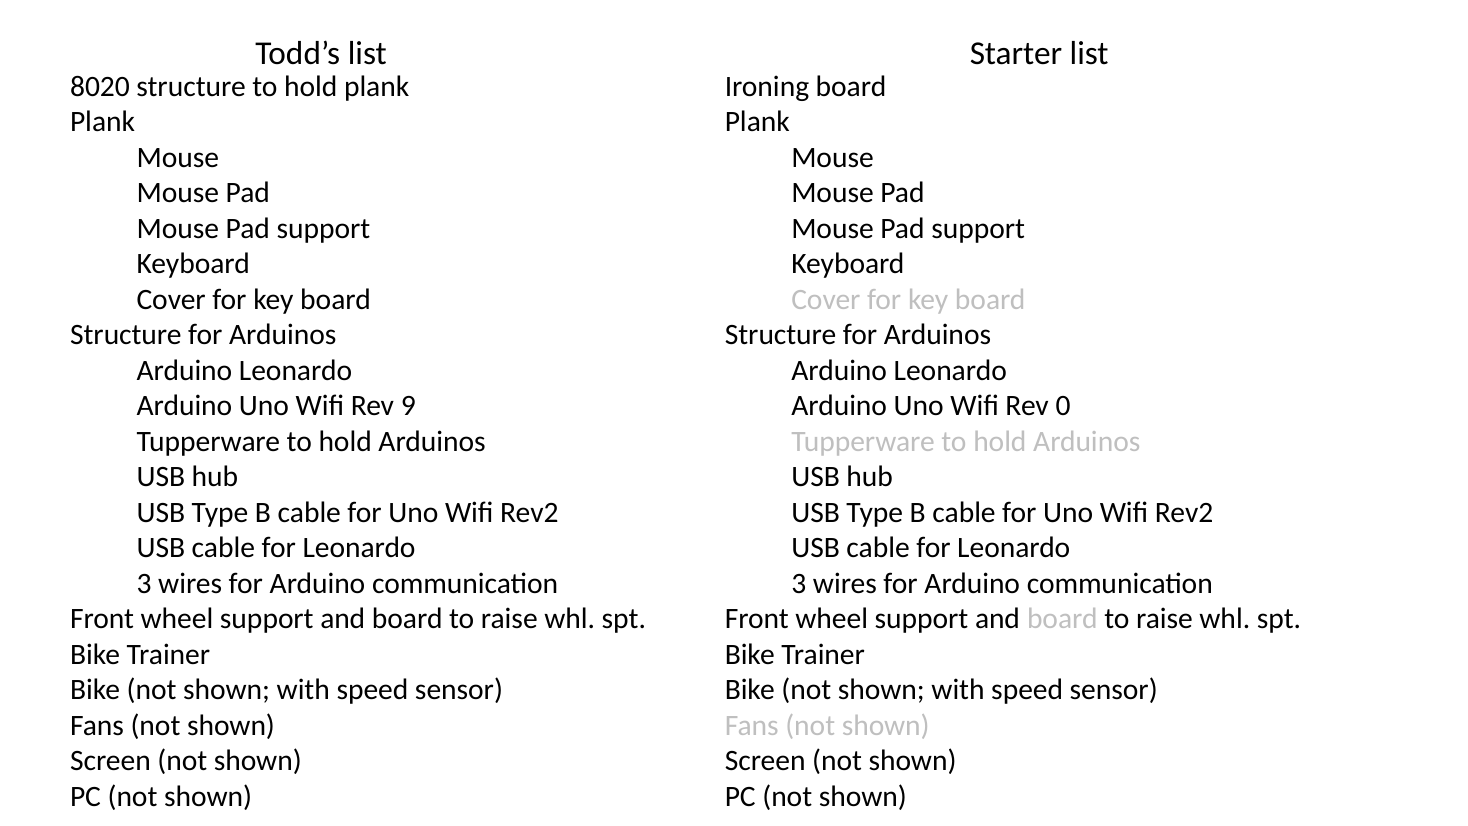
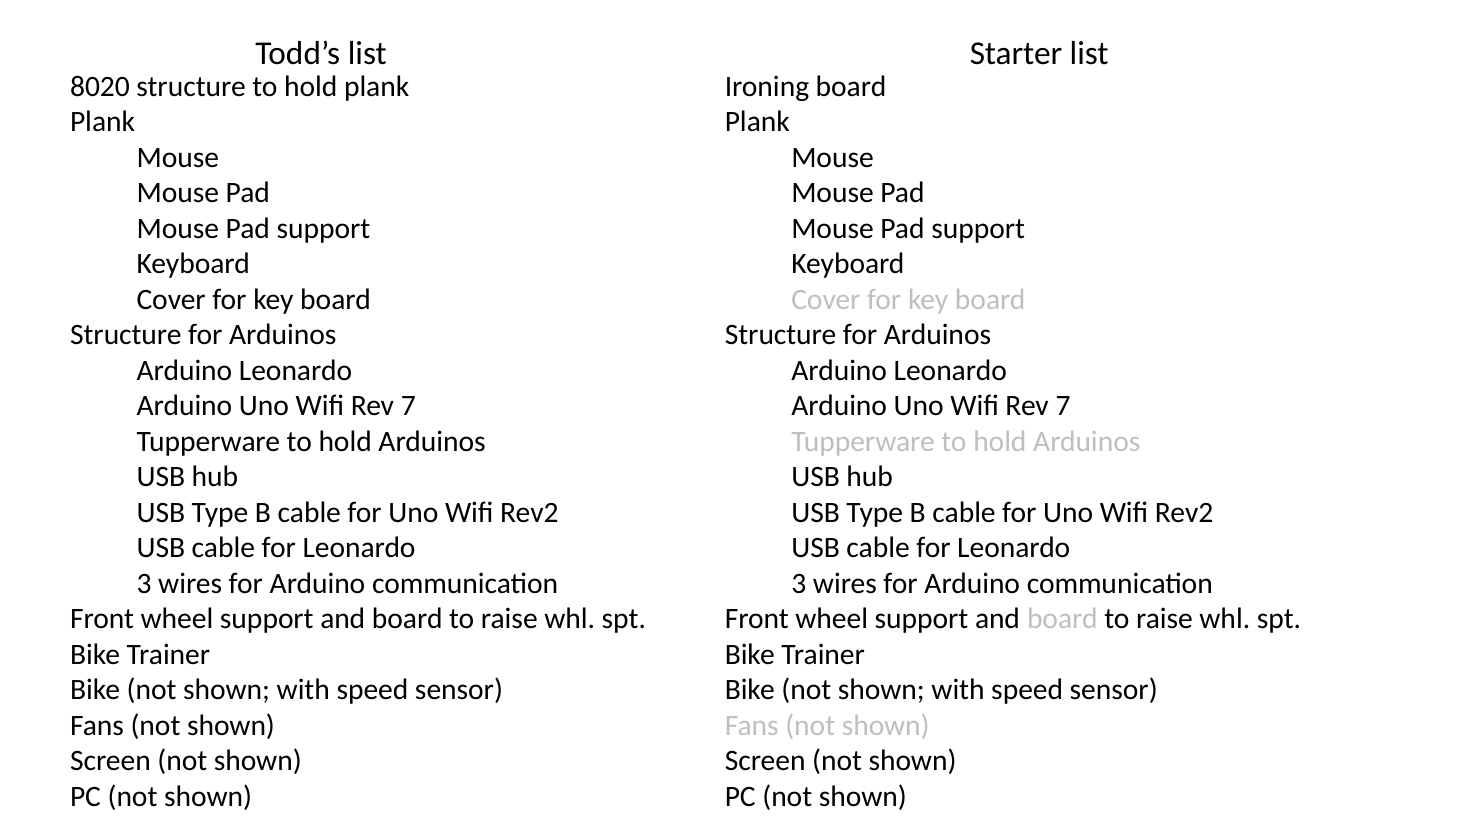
9: 9 -> 7 (408, 406)
0: 0 -> 7 (1063, 406)
